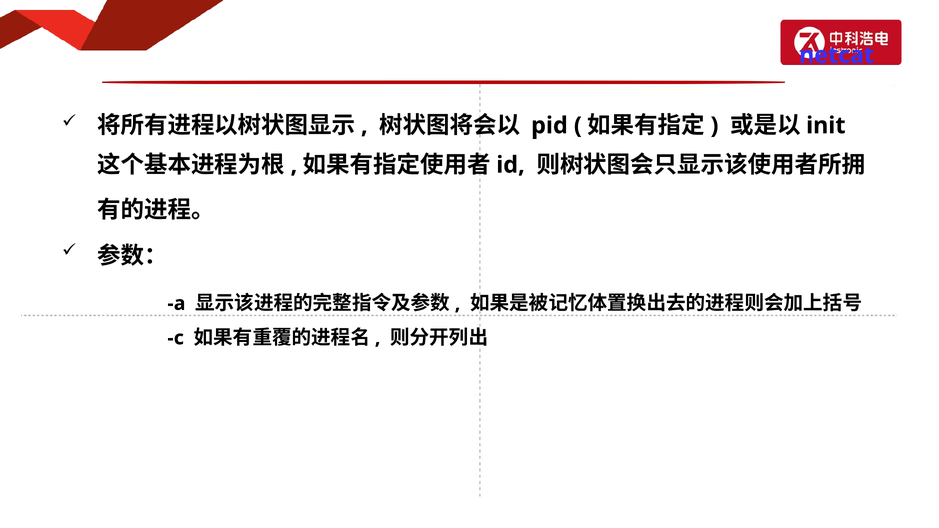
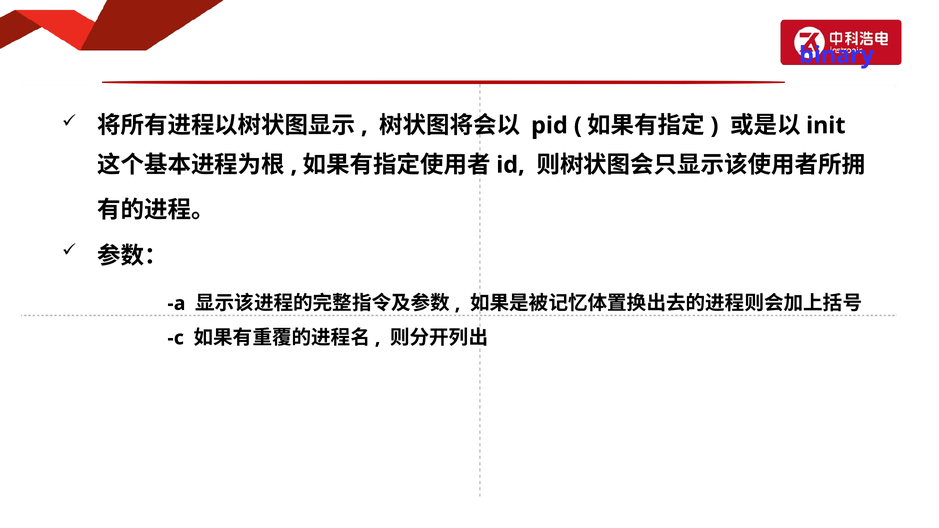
netcat: netcat -> binary (837, 55)
